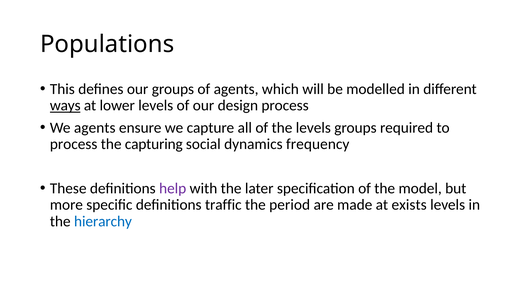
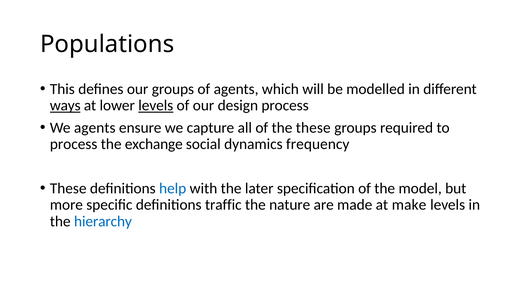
levels underline: none -> present (156, 105)
the levels: levels -> these (313, 127)
capturing: capturing -> exchange (154, 144)
help colour: purple -> blue (173, 188)
period: period -> nature (290, 204)
exists: exists -> make (409, 204)
